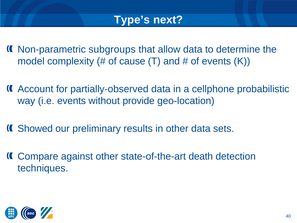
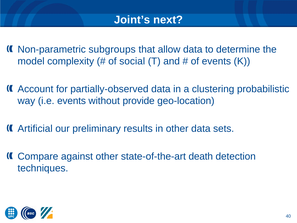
Type’s: Type’s -> Joint’s (132, 20)
cause: cause -> social (132, 61)
cellphone: cellphone -> clustering (213, 89)
Showed: Showed -> Artificial (35, 129)
